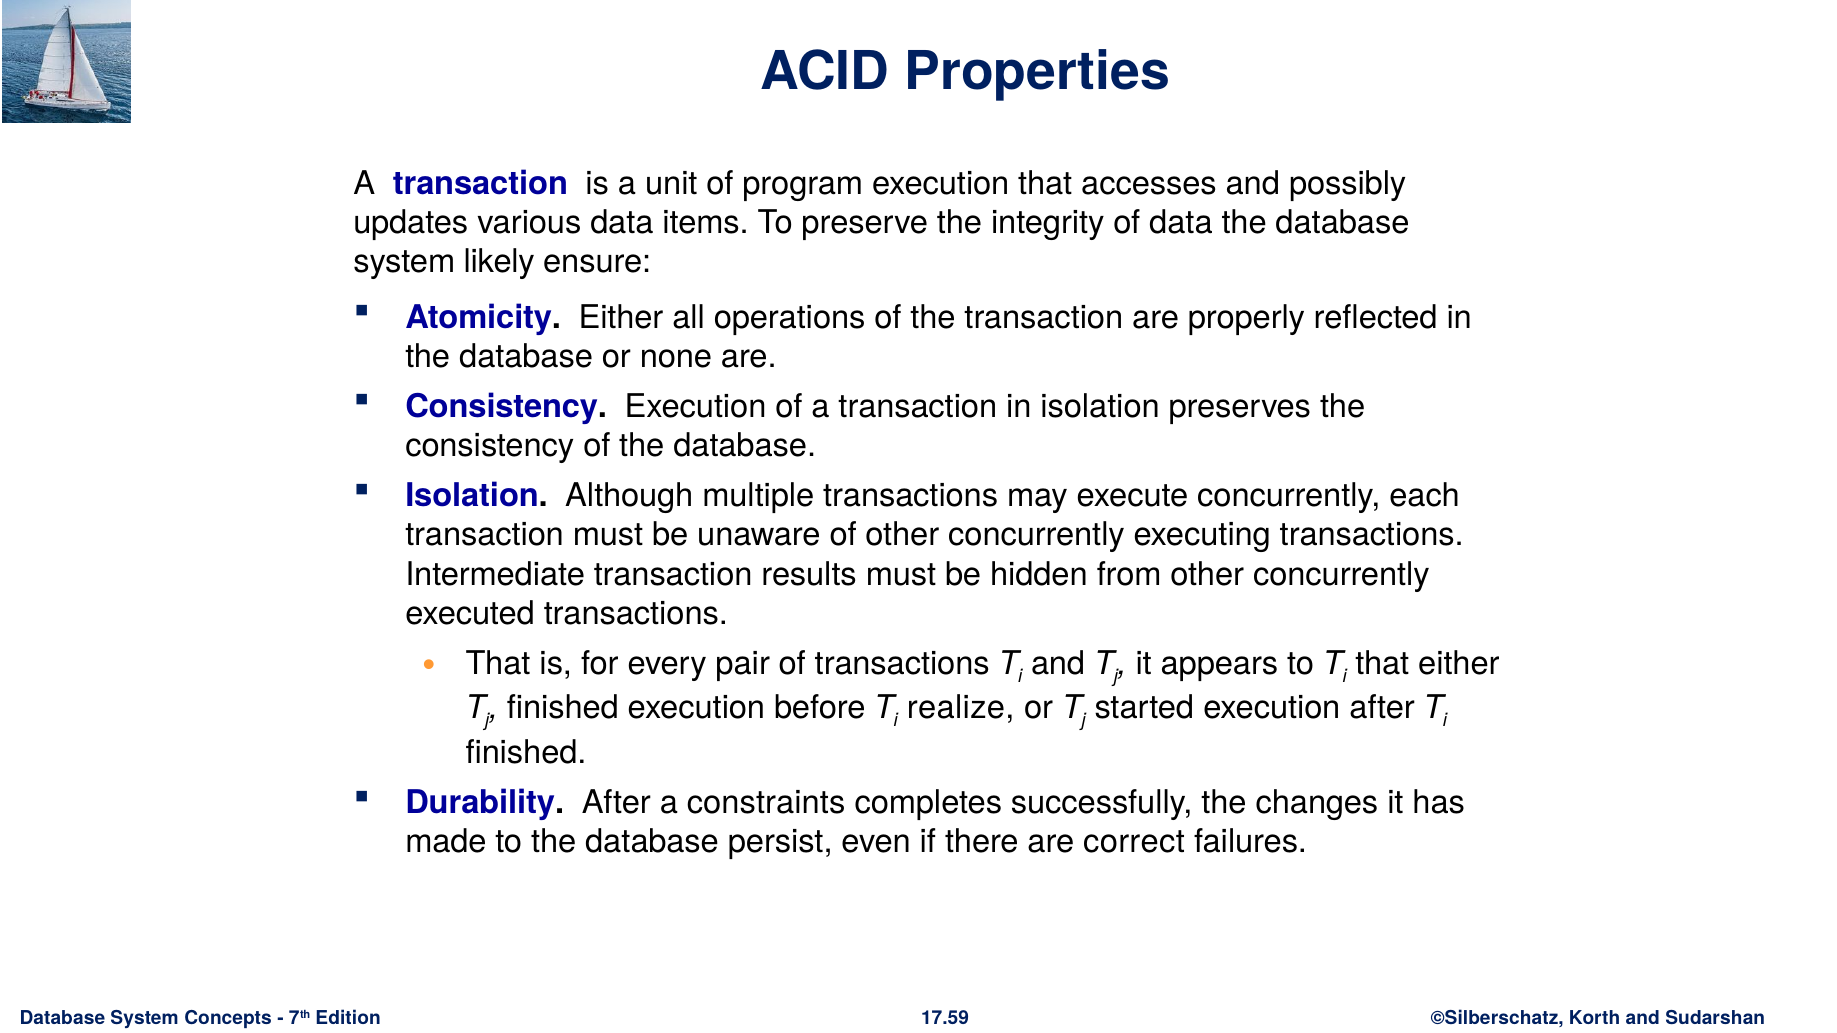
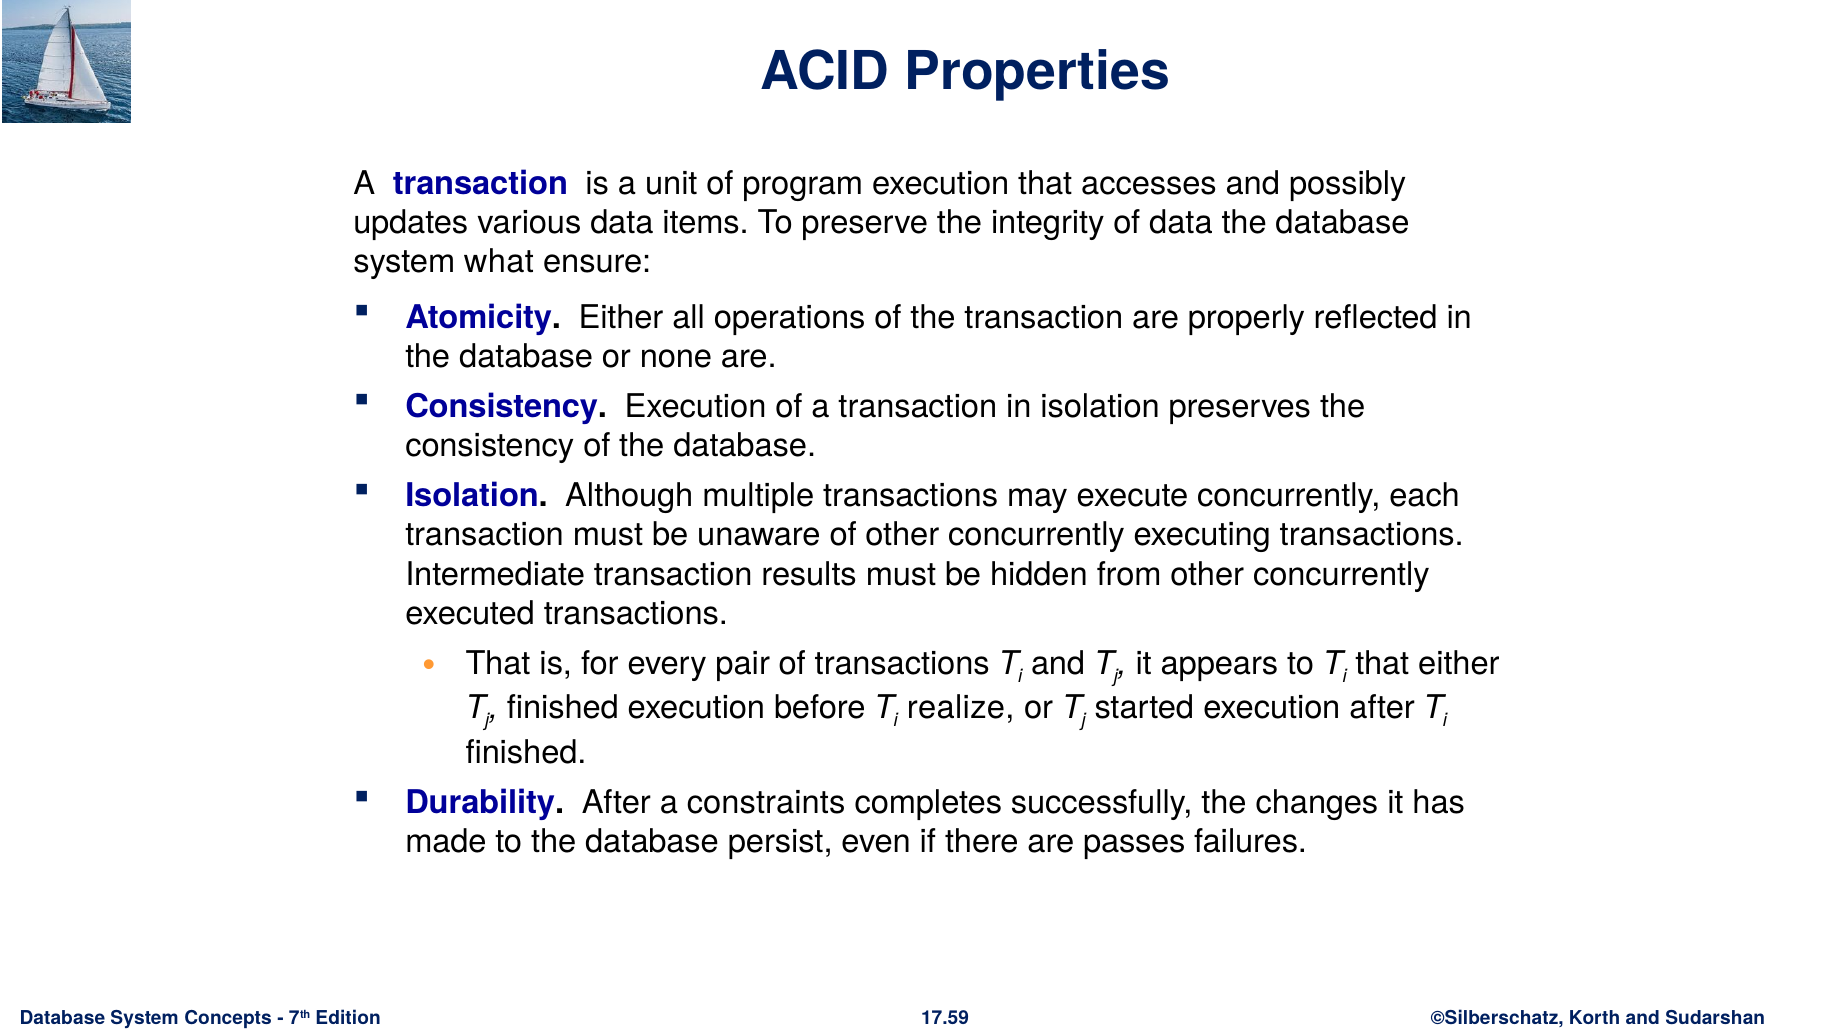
likely: likely -> what (499, 262)
correct: correct -> passes (1134, 842)
